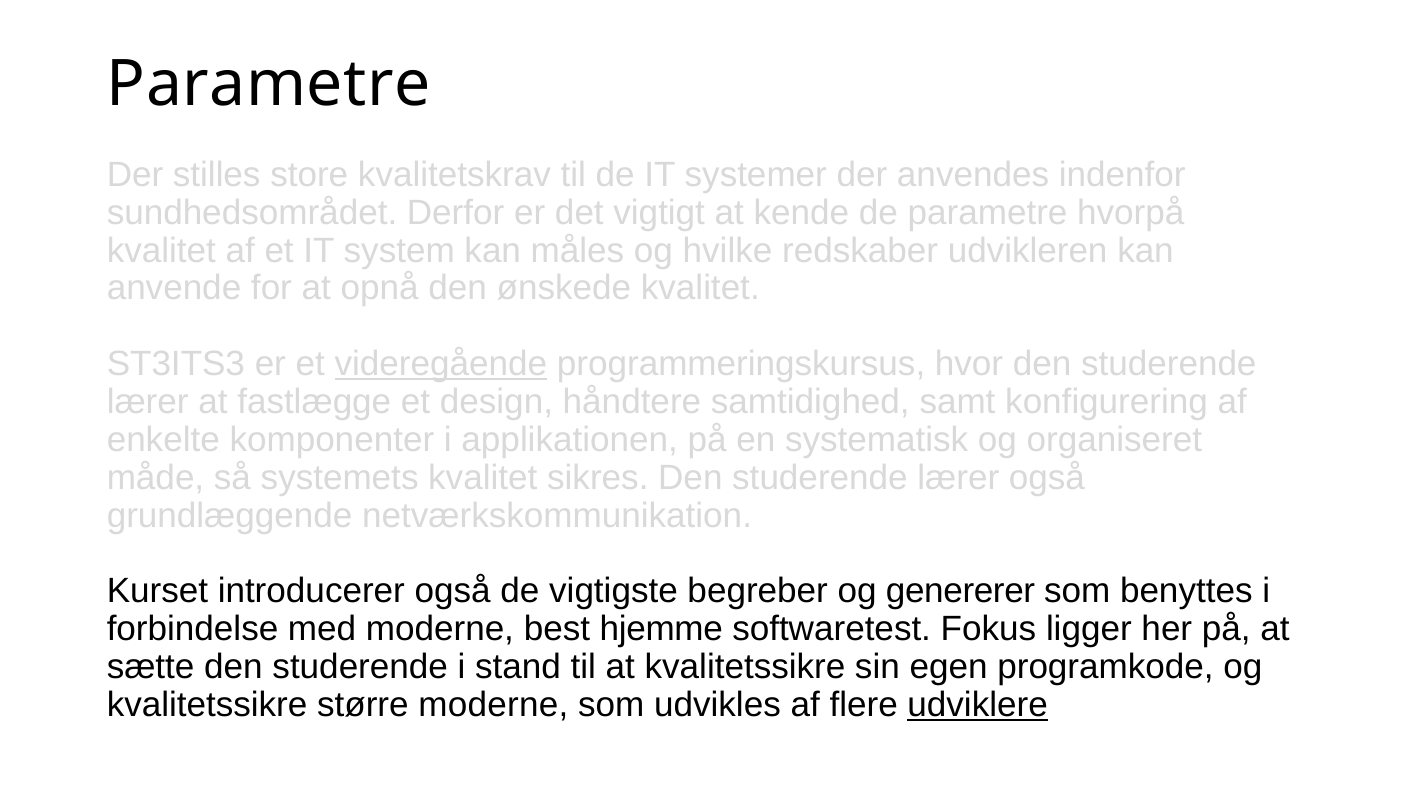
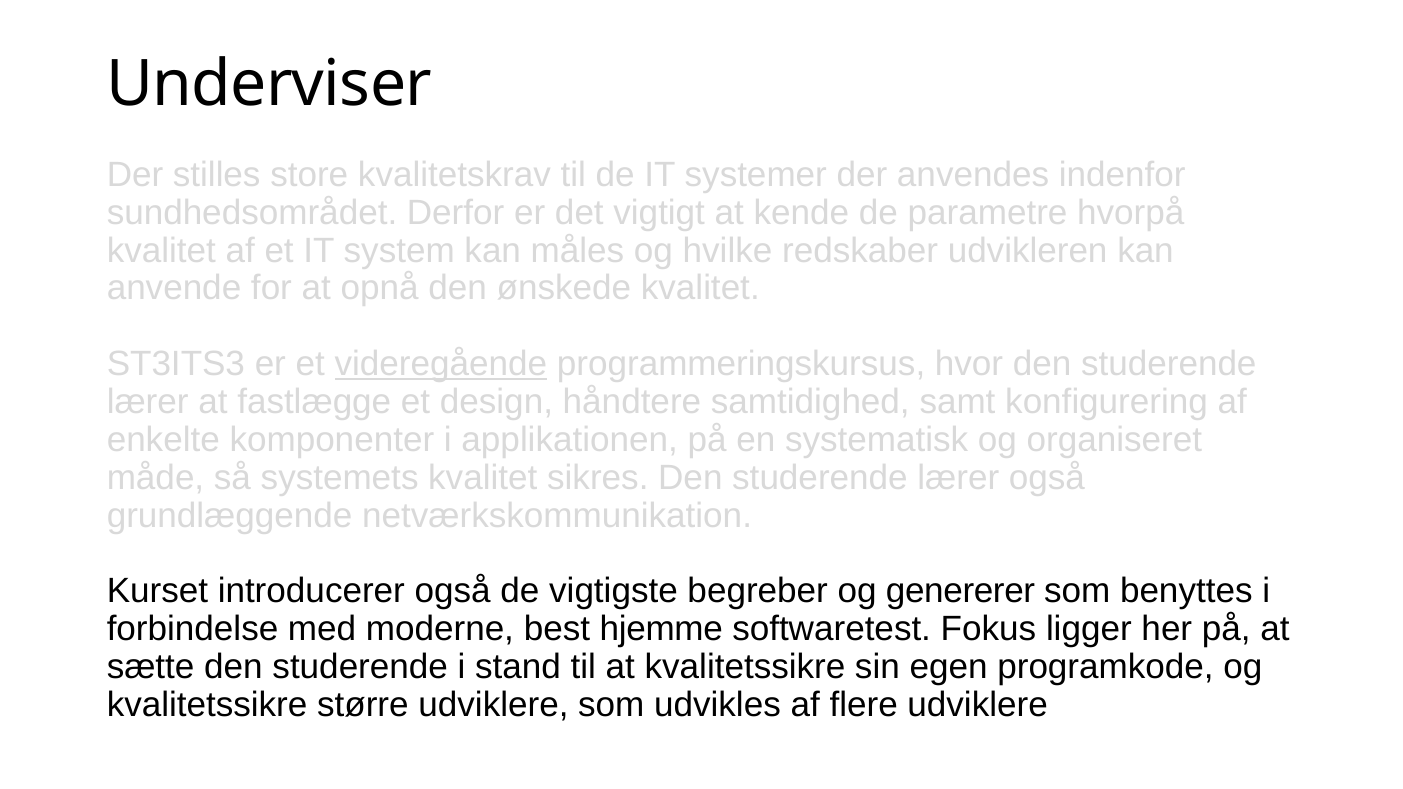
Parametre: Parametre -> Underviser (269, 84)
større moderne: moderne -> udviklere (493, 705)
udviklere underline: present -> none (978, 705)
